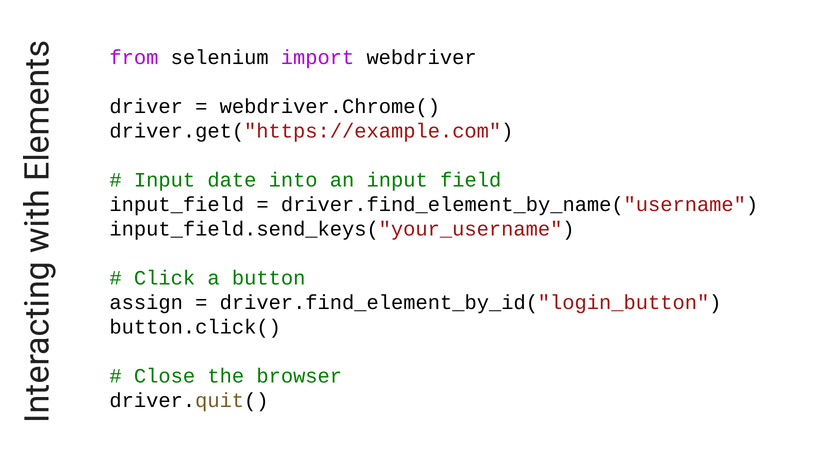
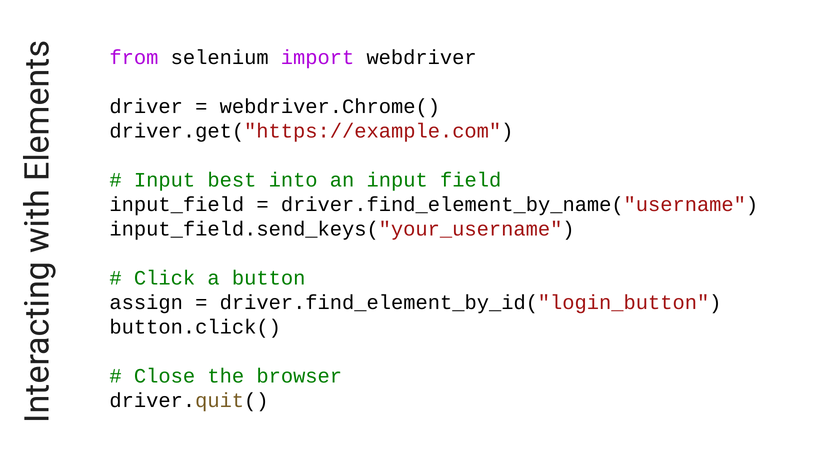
date: date -> best (232, 180)
